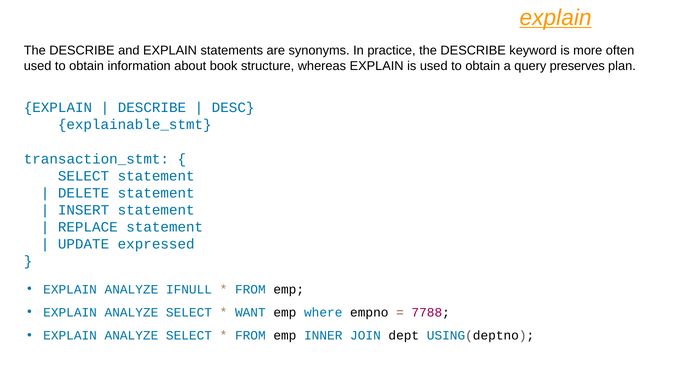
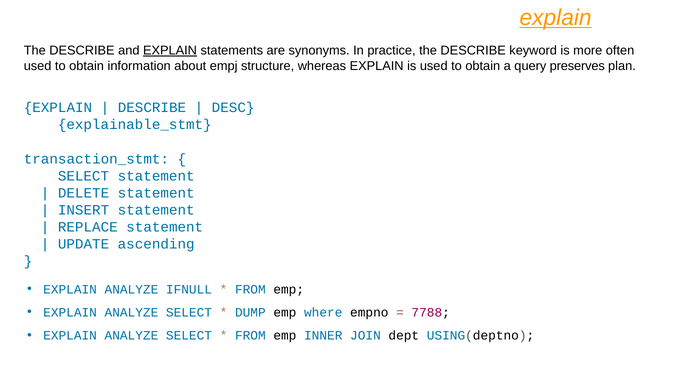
EXPLAIN underline: none -> present (170, 50)
book: book -> empj (224, 66)
expressed: expressed -> ascending (156, 244)
WANT: WANT -> DUMP (250, 312)
